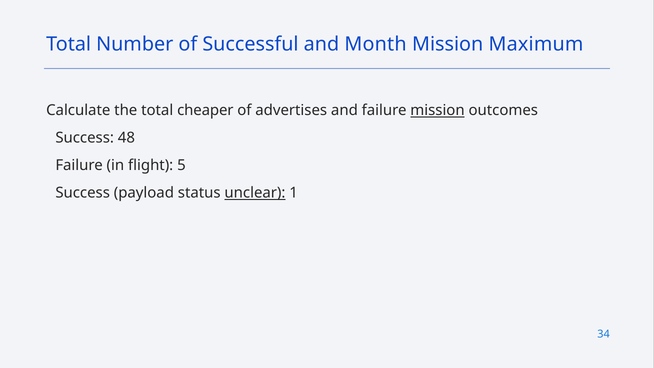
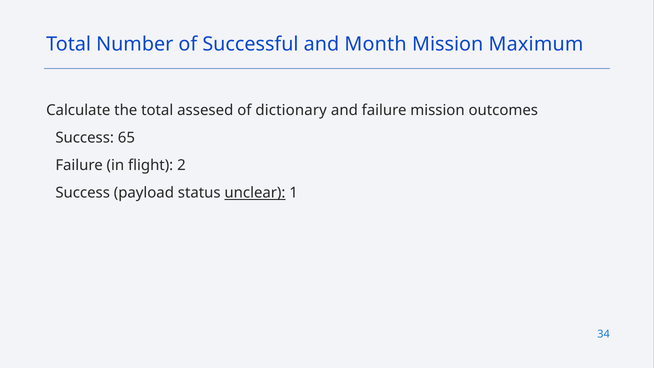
cheaper: cheaper -> assesed (205, 110)
advertises: advertises -> dictionary (291, 110)
mission underline: present -> none (438, 110)
48: 48 -> 65 (126, 138)
5: 5 -> 2 (181, 165)
